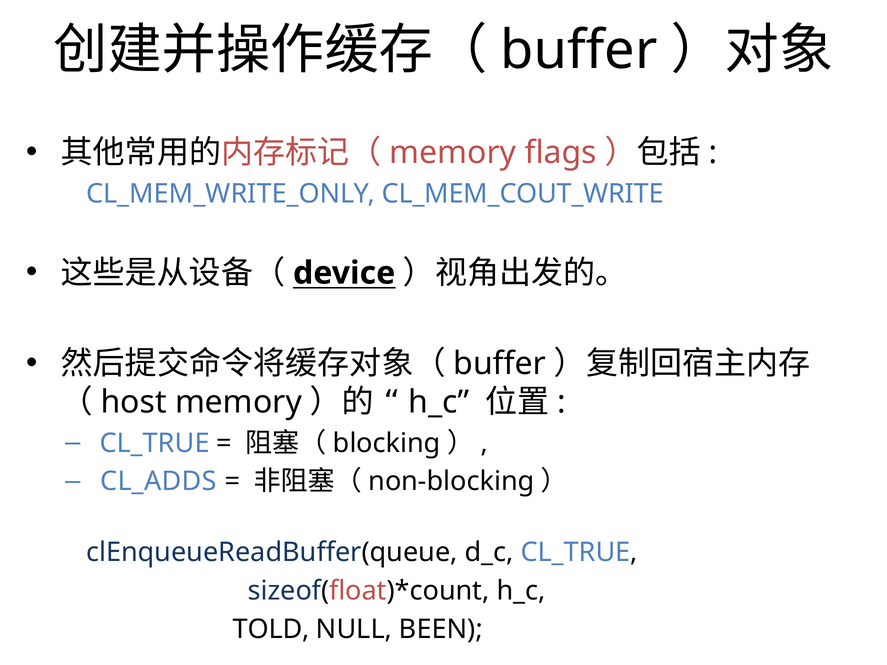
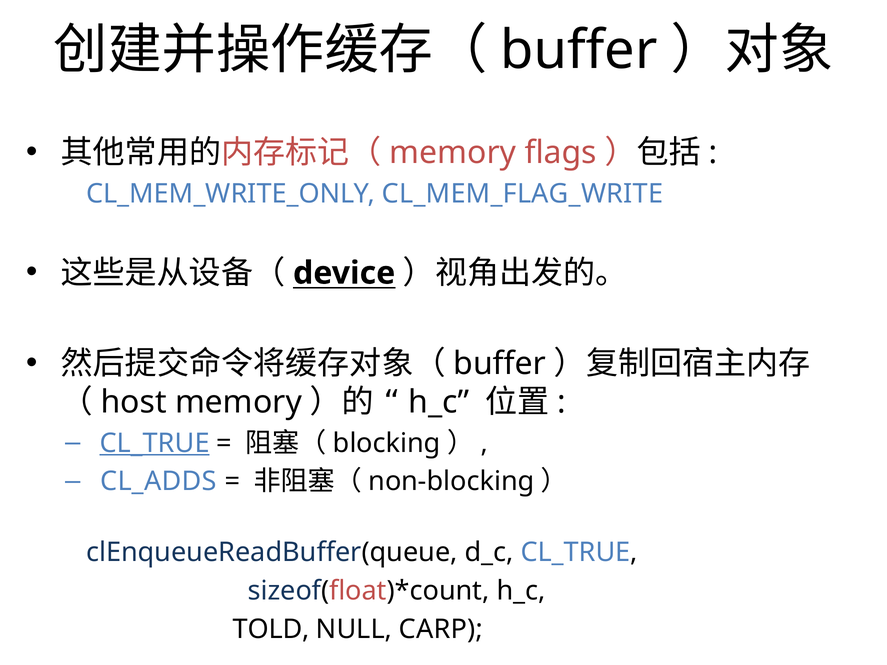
CL_MEM_COUT_WRITE: CL_MEM_COUT_WRITE -> CL_MEM_FLAG_WRITE (523, 194)
CL_TRUE underline: none -> present (155, 443)
BEEN: BEEN -> CARP (441, 629)
